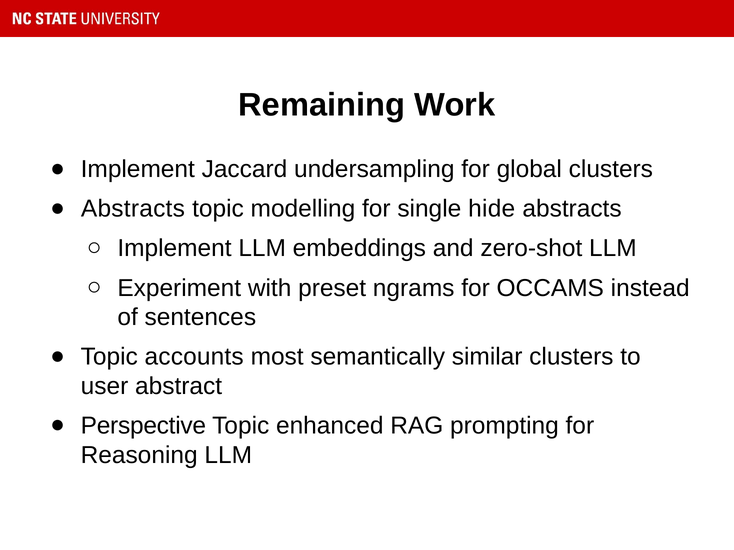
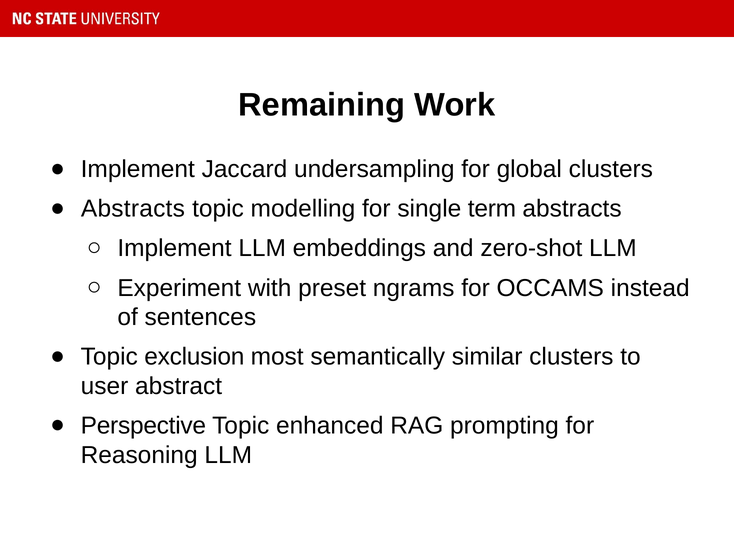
hide: hide -> term (492, 209)
accounts: accounts -> exclusion (194, 357)
